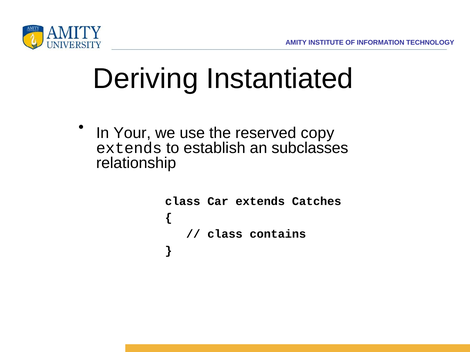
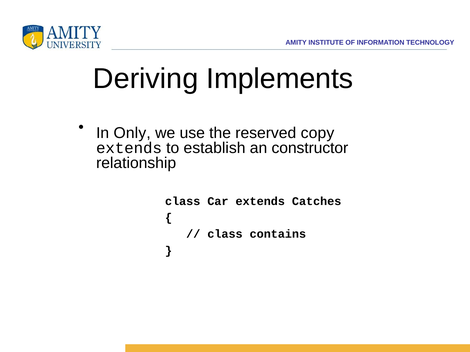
Instantiated: Instantiated -> Implements (280, 79)
Your: Your -> Only (132, 133)
subclasses: subclasses -> constructor (310, 148)
